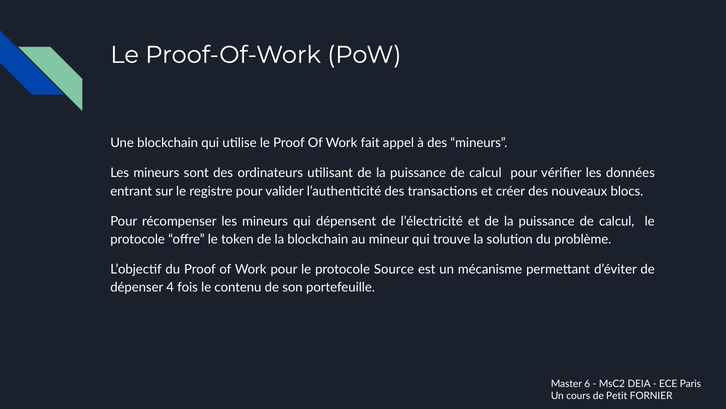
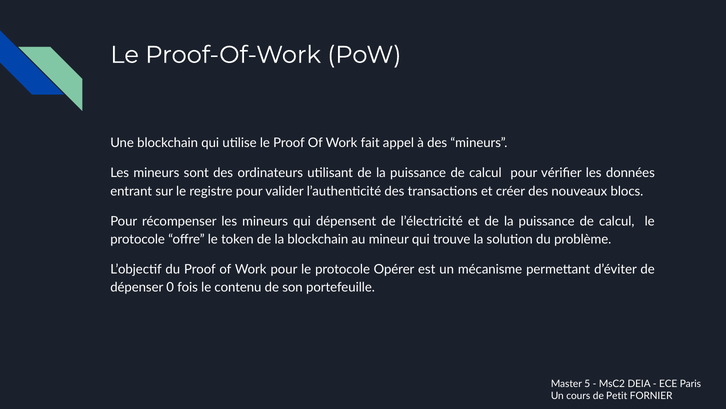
Source: Source -> Opérer (394, 269)
4: 4 -> 0 (170, 287)
6: 6 -> 5 (587, 383)
